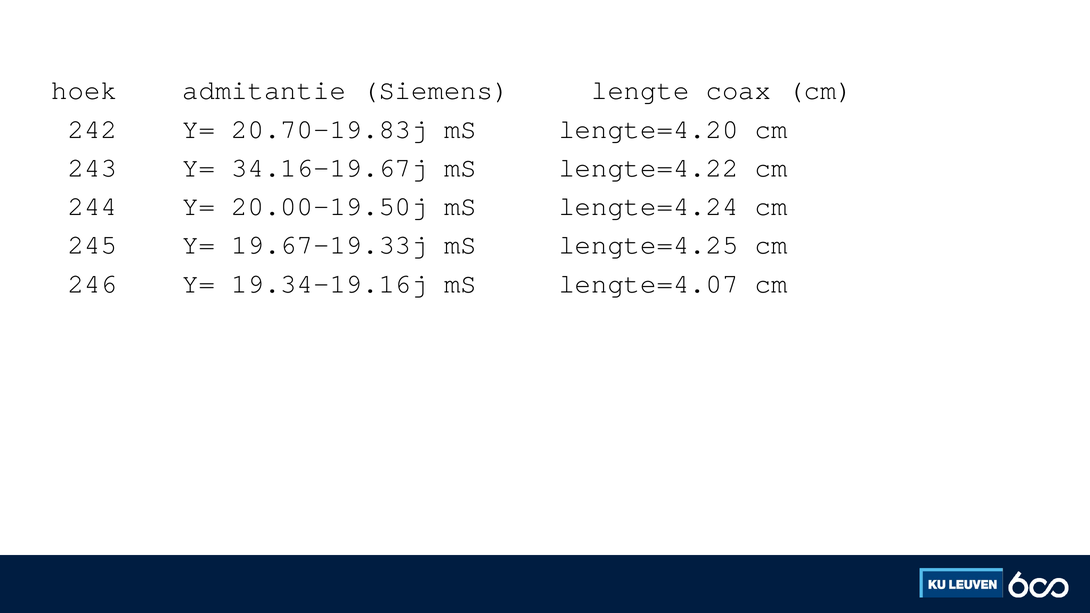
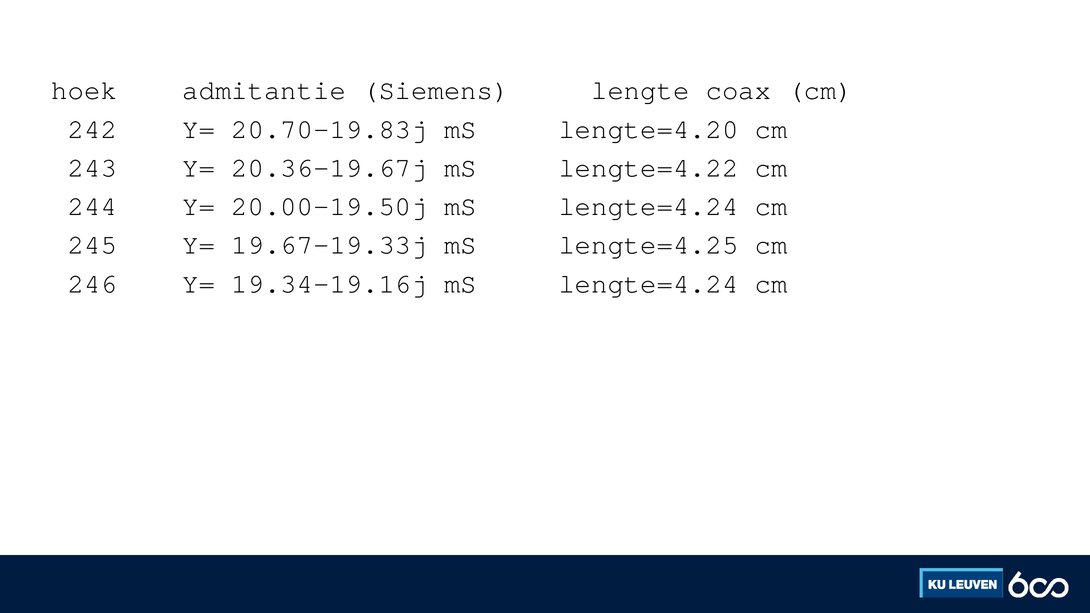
34.16-19.67j: 34.16-19.67j -> 20.36-19.67j (330, 168)
19.34-19.16j mS lengte=4.07: lengte=4.07 -> lengte=4.24 (648, 284)
